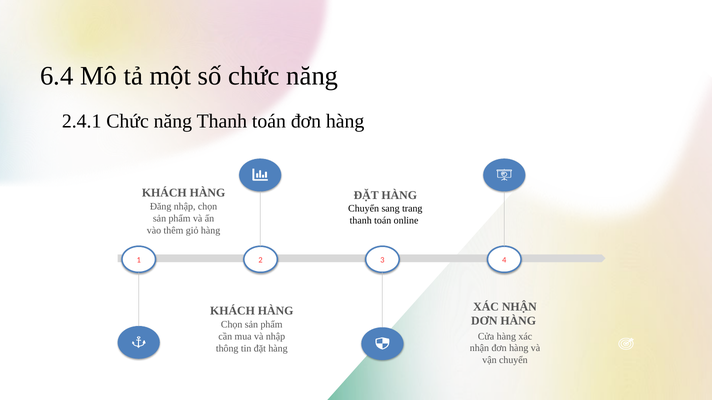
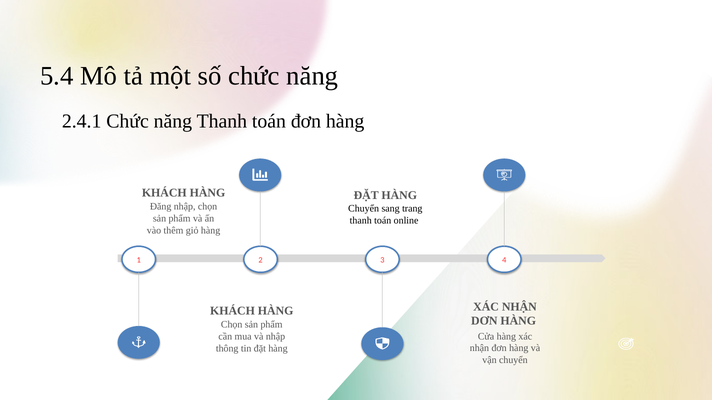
6.4: 6.4 -> 5.4 (57, 76)
